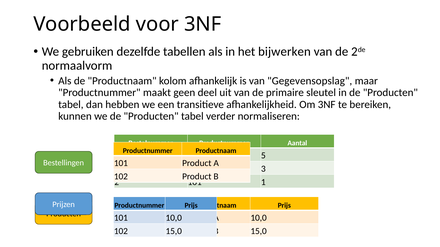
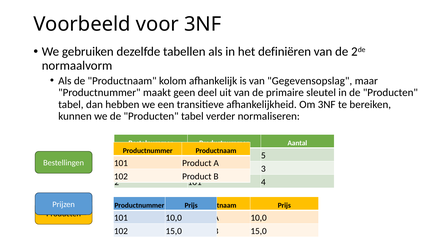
bijwerken: bijwerken -> definiëren (285, 52)
1: 1 -> 4 (263, 182)
